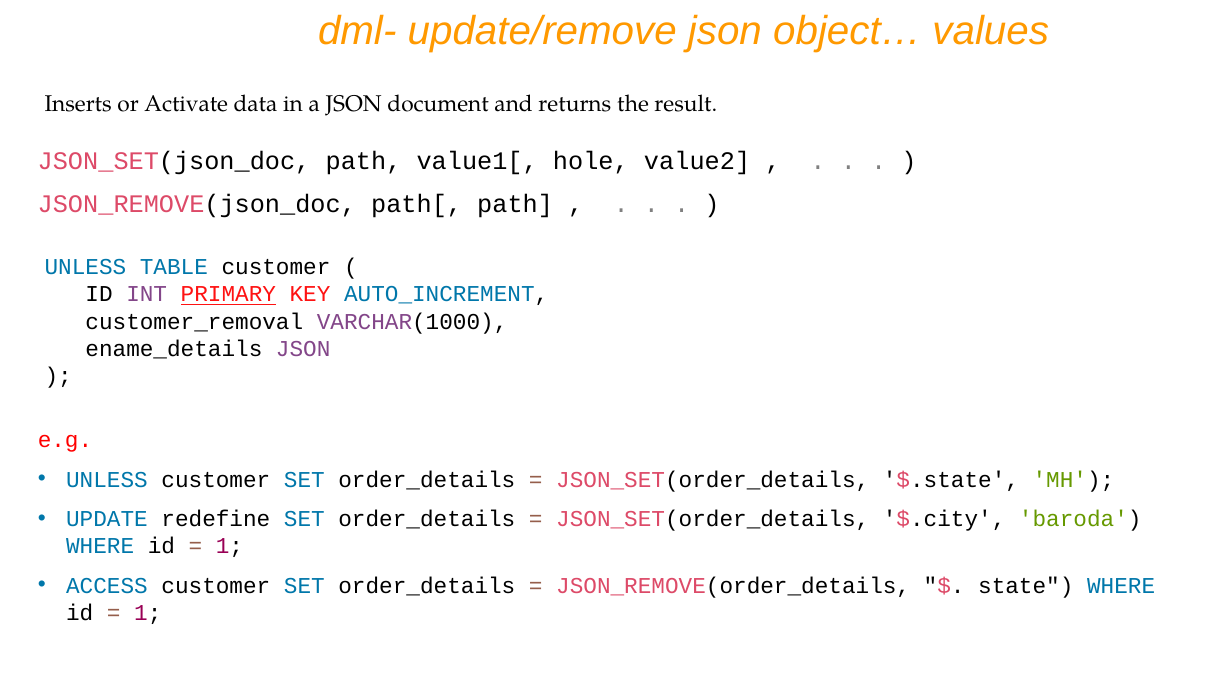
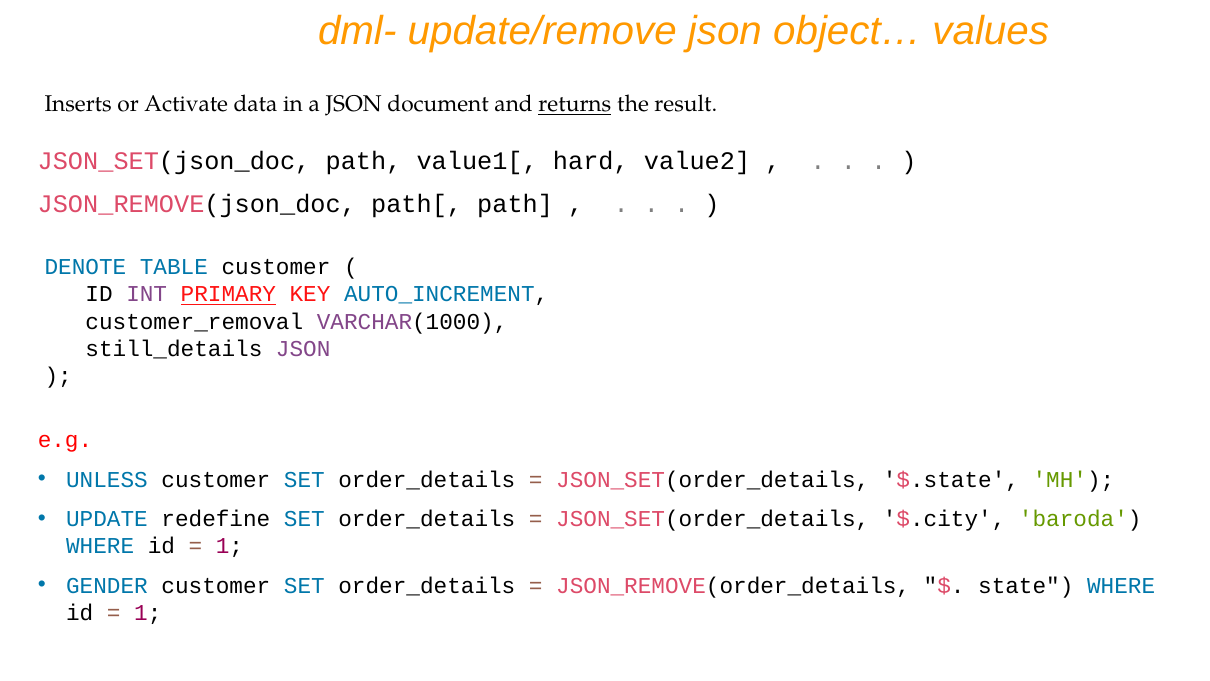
returns underline: none -> present (575, 104)
hole: hole -> hard (591, 162)
UNLESS: UNLESS -> DENOTE (85, 267)
ename_details: ename_details -> still_details (174, 349)
ACCESS: ACCESS -> GENDER (107, 585)
